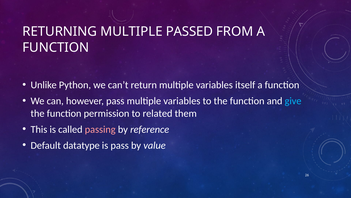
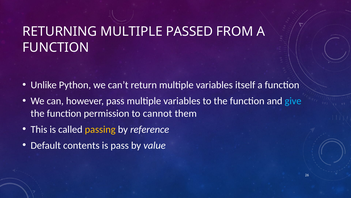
related: related -> cannot (157, 113)
passing colour: pink -> yellow (100, 129)
datatype: datatype -> contents (81, 145)
